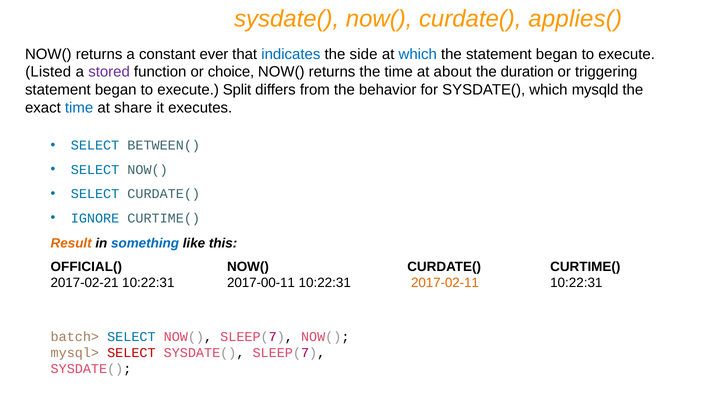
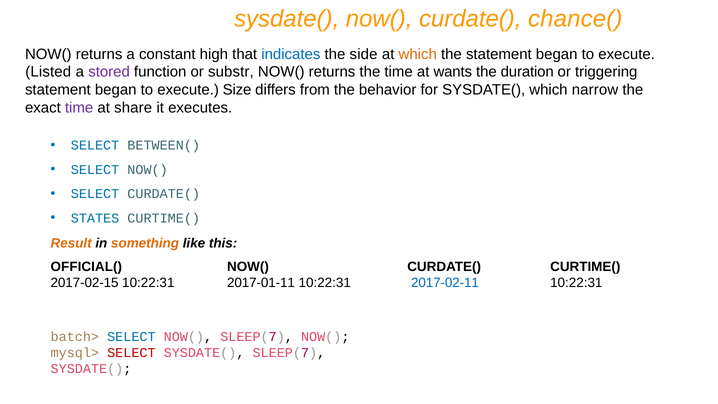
applies(: applies( -> chance( (575, 19)
ever: ever -> high (214, 54)
which colour: blue -> orange (418, 54)
choice: choice -> substr (231, 72)
about: about -> wants (453, 72)
Split: Split -> Size (237, 90)
mysqld: mysqld -> narrow (595, 90)
time colour: blue -> purple (79, 108)
IGNORE: IGNORE -> STATES (95, 218)
something colour: blue -> orange (145, 243)
2017-02-21: 2017-02-21 -> 2017-02-15 (85, 283)
2017-00-11: 2017-00-11 -> 2017-01-11 (261, 283)
2017-02-11 colour: orange -> blue (445, 283)
